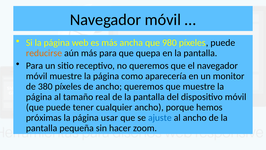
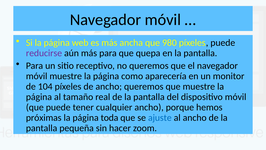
reducirse colour: orange -> purple (44, 53)
380: 380 -> 104 (45, 86)
usar: usar -> toda (110, 117)
